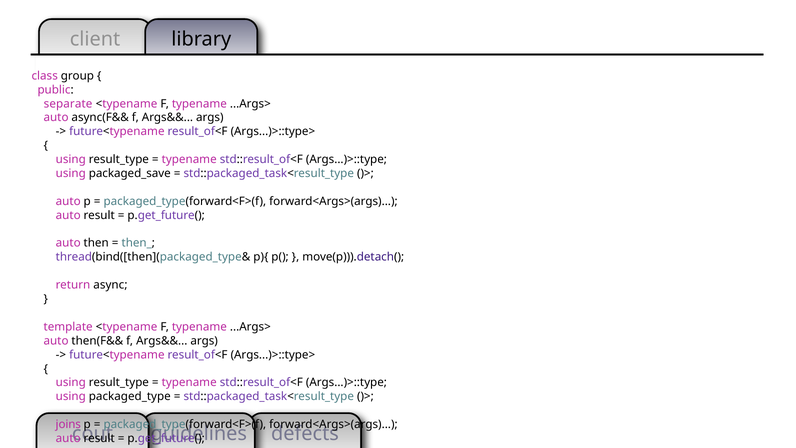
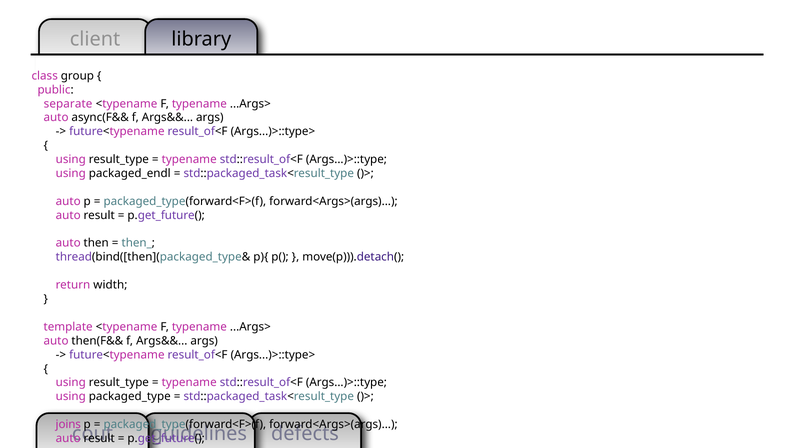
packaged_save: packaged_save -> packaged_endl (130, 174)
async: async -> width (110, 285)
